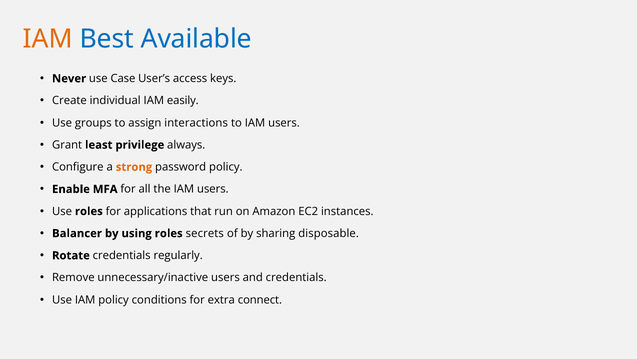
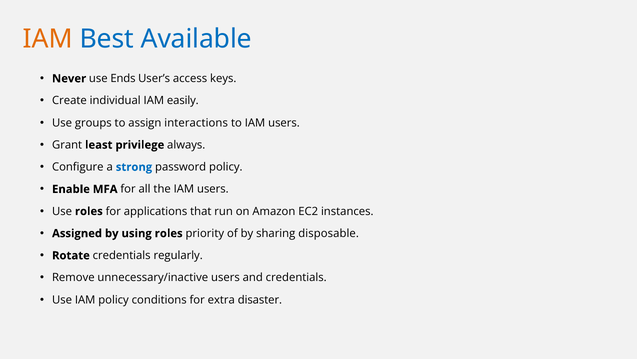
Case: Case -> Ends (123, 78)
strong colour: orange -> blue (134, 167)
Balancer: Balancer -> Assigned (77, 233)
secrets: secrets -> priority (205, 233)
connect: connect -> disaster (260, 299)
